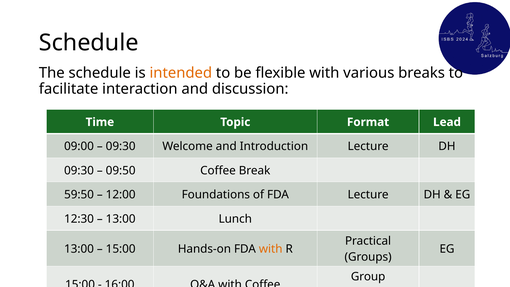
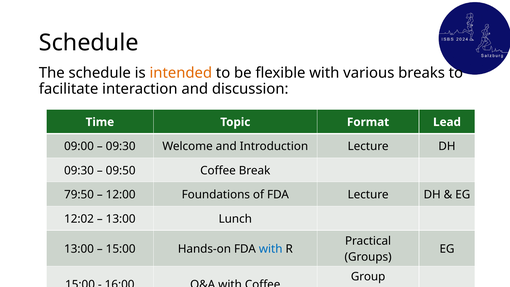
59:50: 59:50 -> 79:50 (79, 195)
12:30: 12:30 -> 12:02 (79, 219)
with colour: orange -> blue (271, 249)
